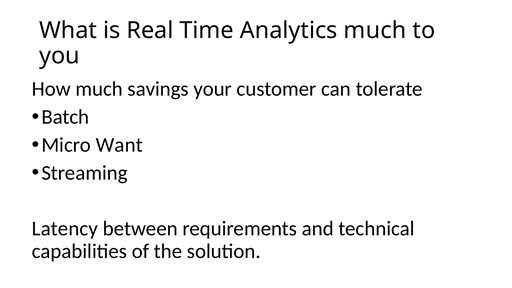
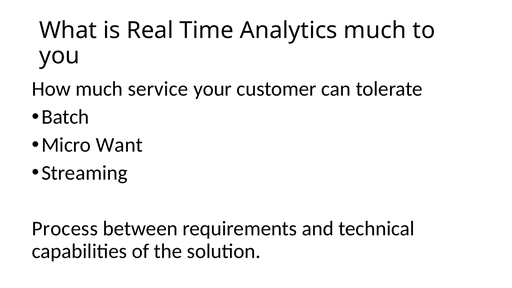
savings: savings -> service (158, 89)
Latency: Latency -> Process (65, 229)
